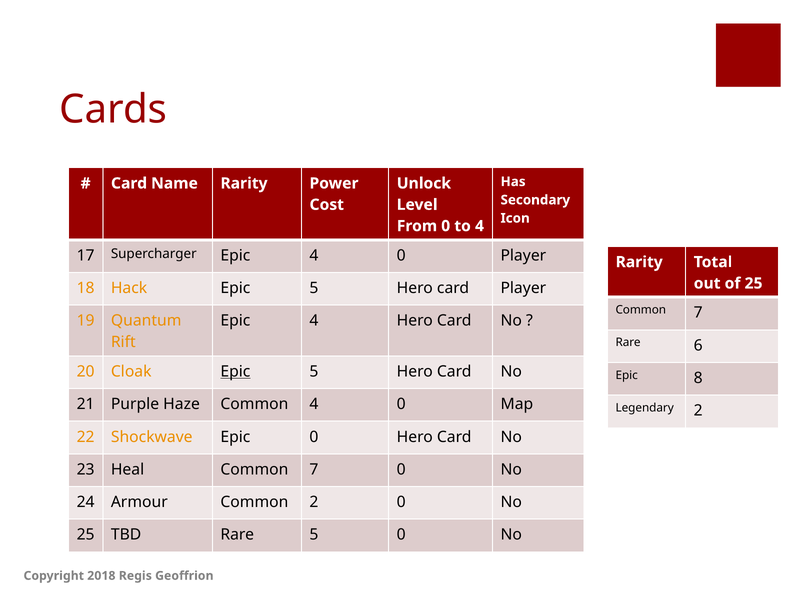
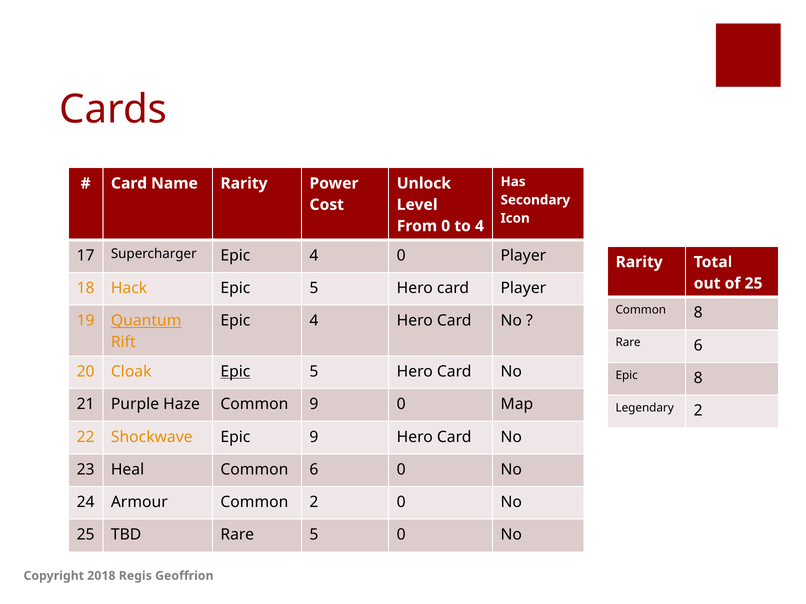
7: 7 -> 8 (698, 313)
Quantum underline: none -> present (146, 321)
Common 4: 4 -> 9 (314, 405)
Epic 0: 0 -> 9 (314, 437)
Heal Common 7: 7 -> 6 (314, 470)
